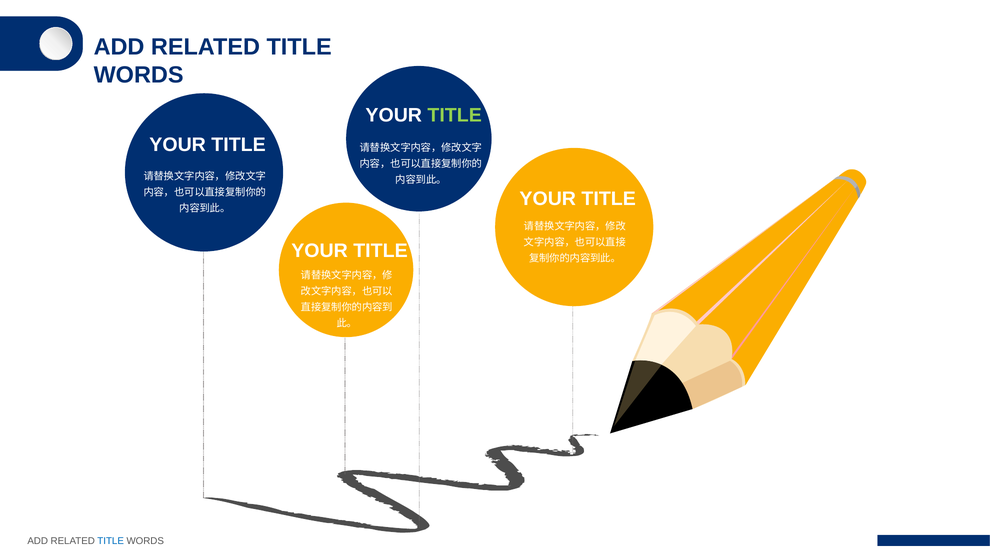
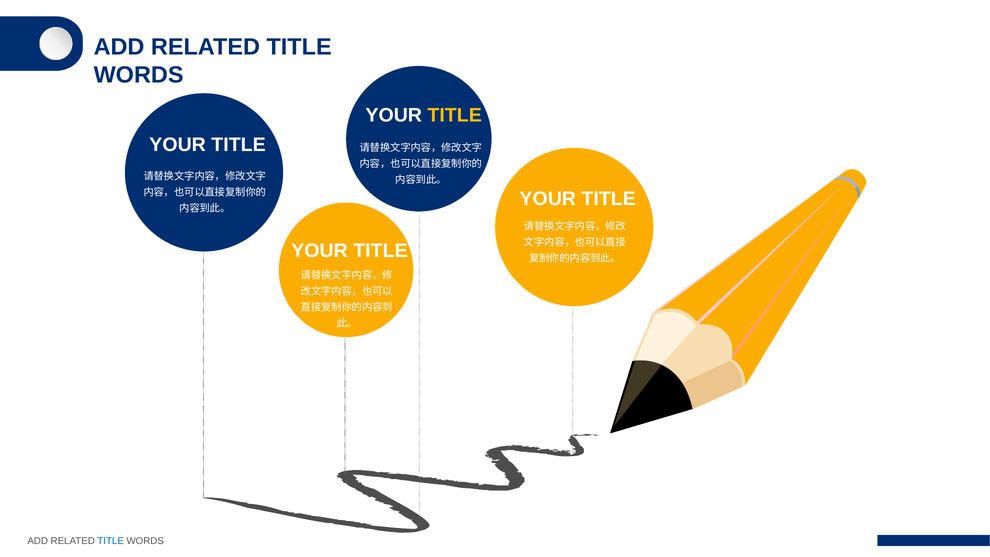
TITLE colour: light green -> yellow (455, 115)
